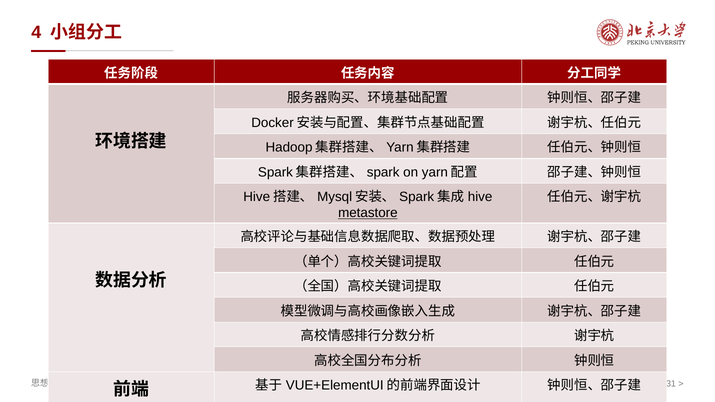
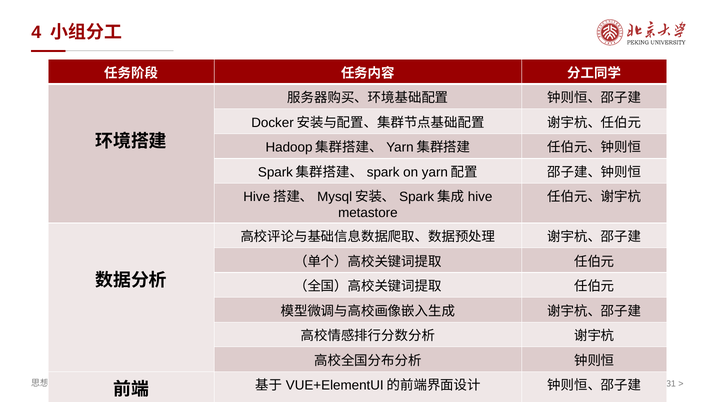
metastore underline: present -> none (368, 213)
